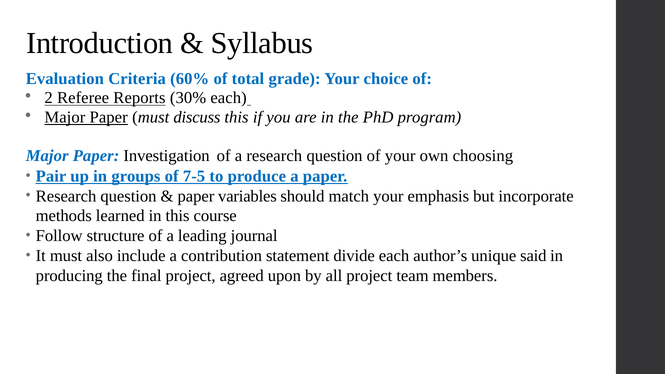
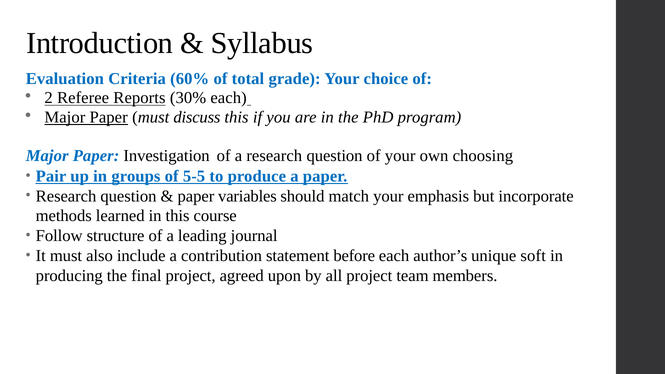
7-5: 7-5 -> 5-5 (194, 176)
divide: divide -> before (354, 256)
said: said -> soft (533, 256)
